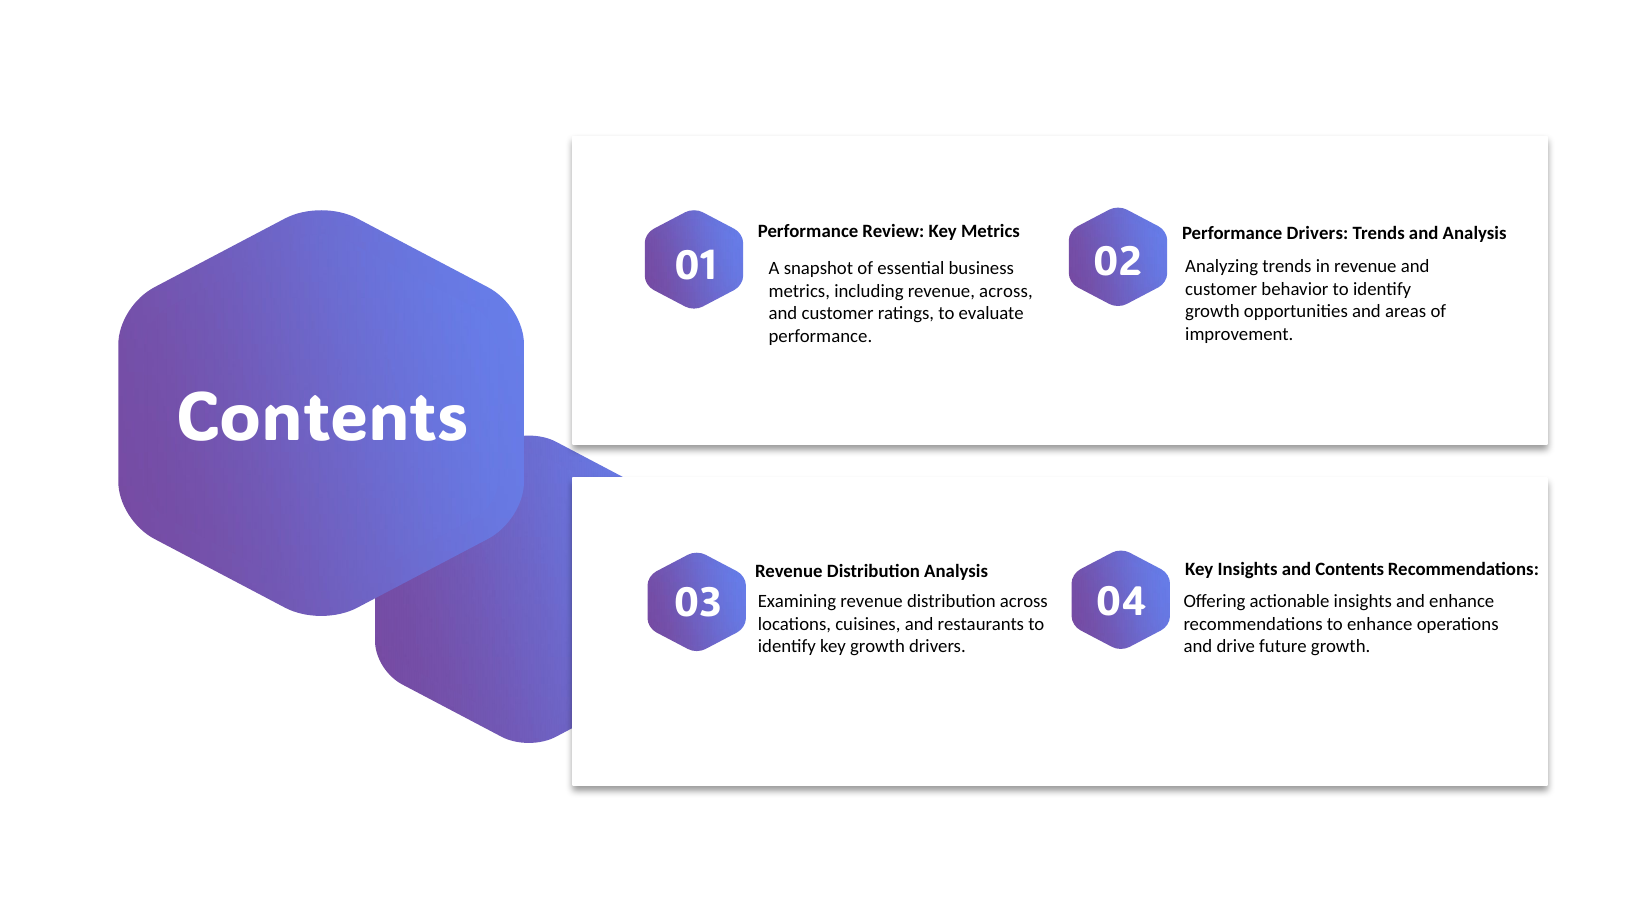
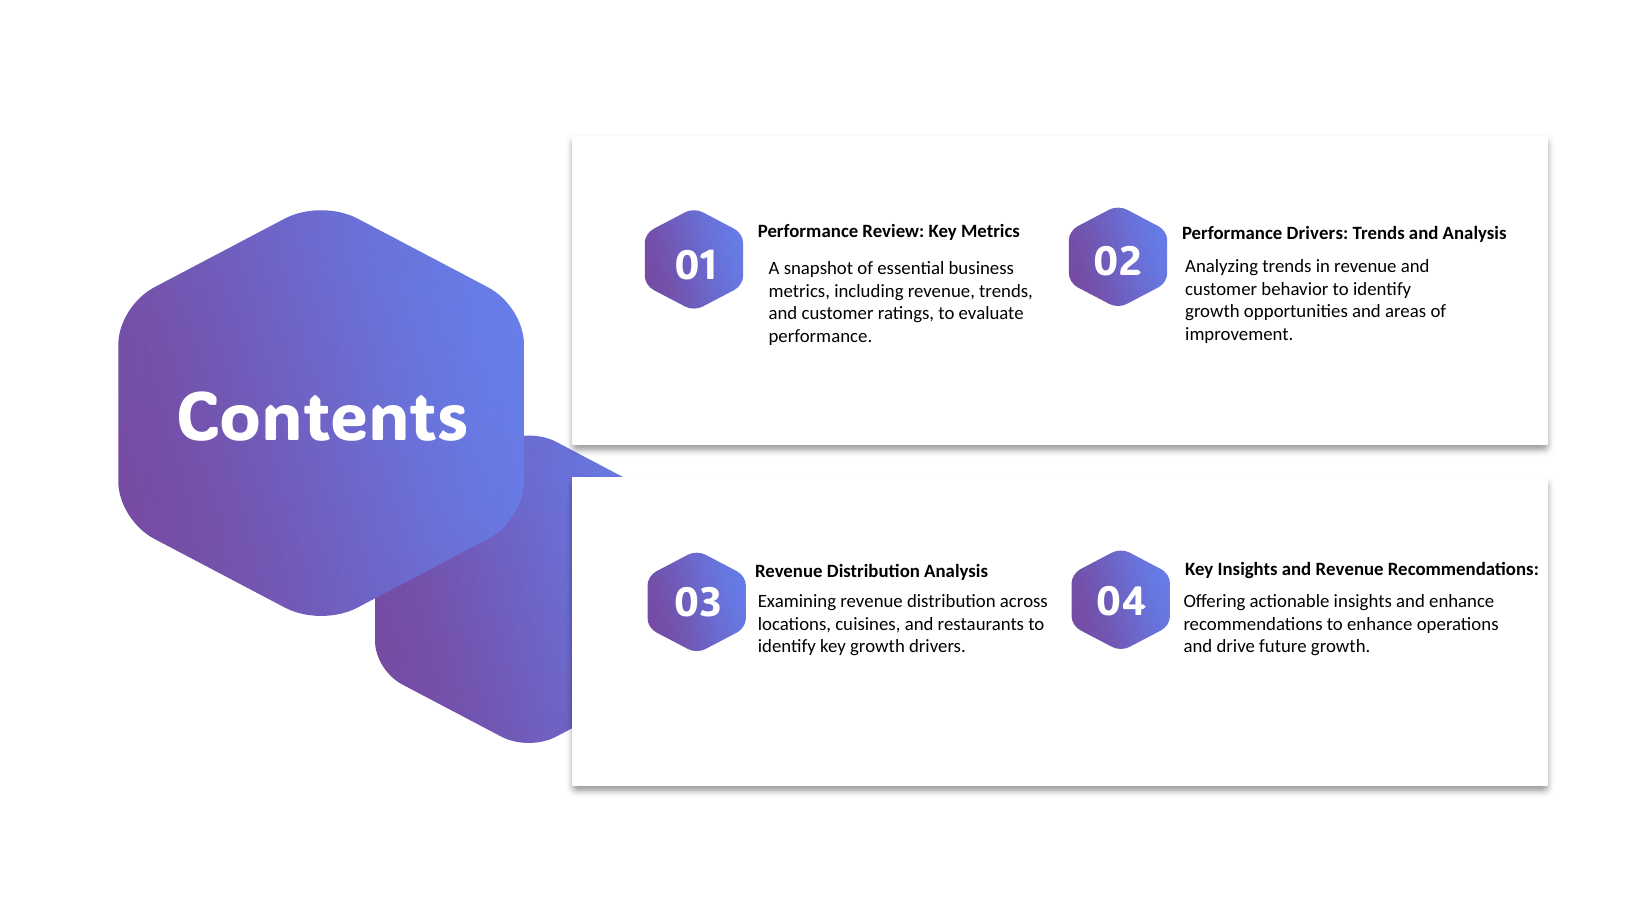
revenue across: across -> trends (1006, 291)
and Contents: Contents -> Revenue (1350, 569)
